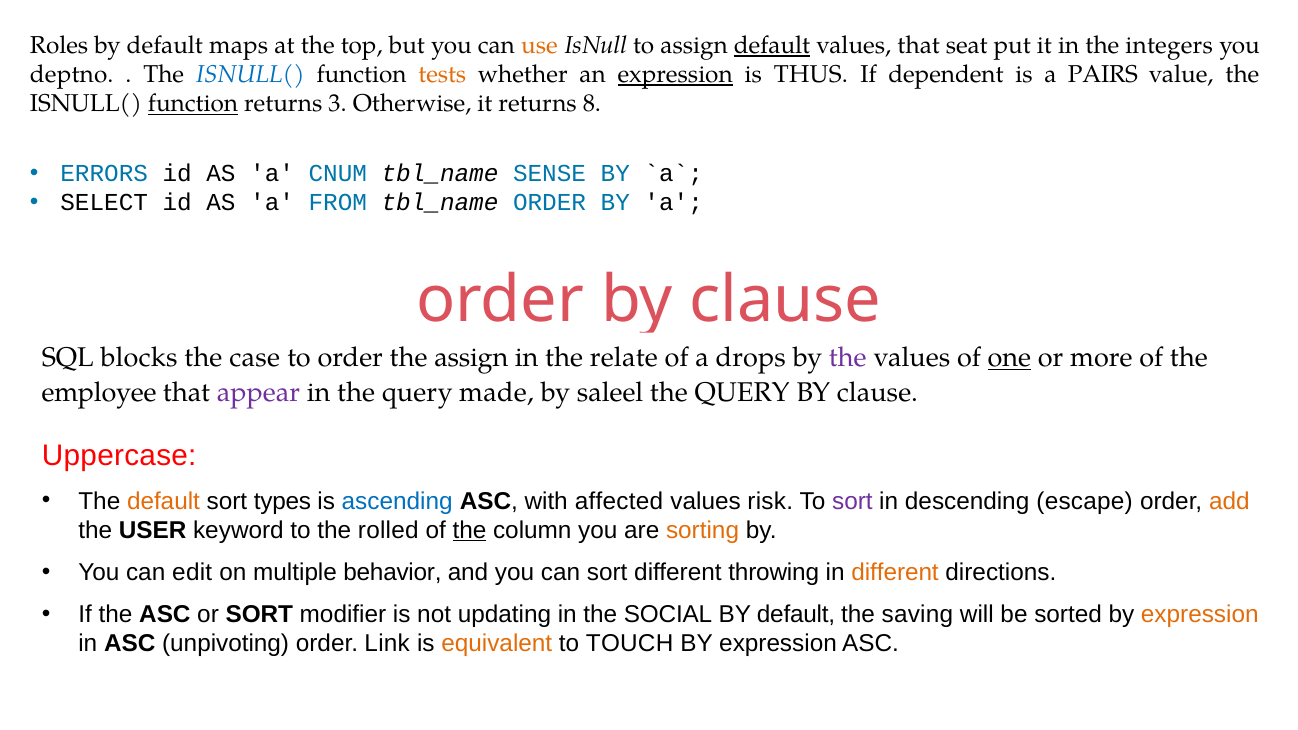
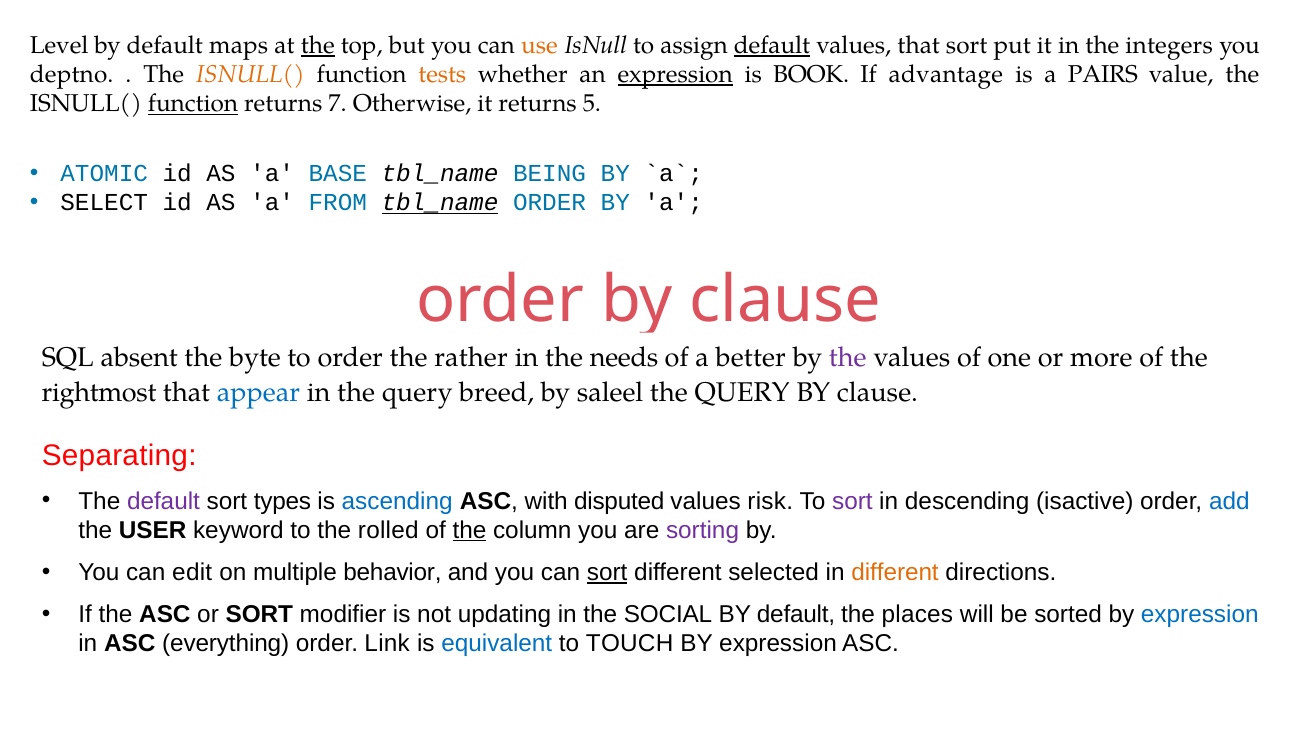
Roles: Roles -> Level (59, 45)
the underline: none -> present (318, 45)
that seat: seat -> sort (967, 45)
ISNULL( colour: blue -> orange (250, 75)
THUS: THUS -> BOOK (811, 75)
dependent: dependent -> advantage (946, 75)
3: 3 -> 7 (338, 104)
8: 8 -> 5 (592, 104)
ERRORS: ERRORS -> ATOMIC (104, 174)
CNUM: CNUM -> BASE (338, 174)
SENSE: SENSE -> BEING (550, 174)
tbl_name underline: none -> present (440, 203)
blocks: blocks -> absent (139, 358)
case: case -> byte (255, 358)
the assign: assign -> rather (471, 358)
relate: relate -> needs (624, 358)
drops: drops -> better (751, 358)
one underline: present -> none (1009, 358)
employee: employee -> rightmost (99, 392)
appear colour: purple -> blue (258, 392)
made: made -> breed (497, 392)
Uppercase: Uppercase -> Separating (119, 456)
default colour: orange -> purple (163, 501)
affected: affected -> disputed (619, 501)
escape: escape -> isactive (1085, 501)
add colour: orange -> blue (1229, 501)
sorting colour: orange -> purple (703, 530)
sort underline: none -> present (607, 572)
throwing: throwing -> selected (774, 572)
saving: saving -> places (917, 615)
expression colour: orange -> blue (1200, 615)
unpivoting: unpivoting -> everything (226, 644)
equivalent colour: orange -> blue (497, 644)
